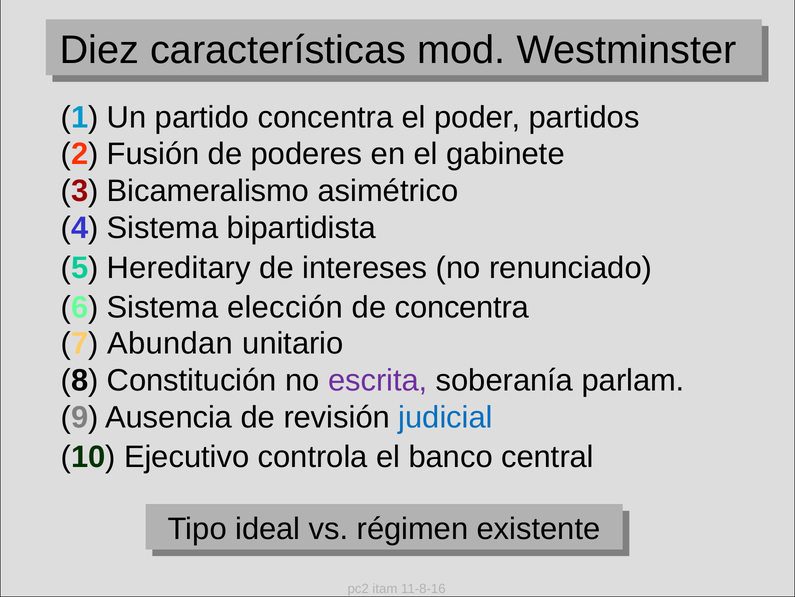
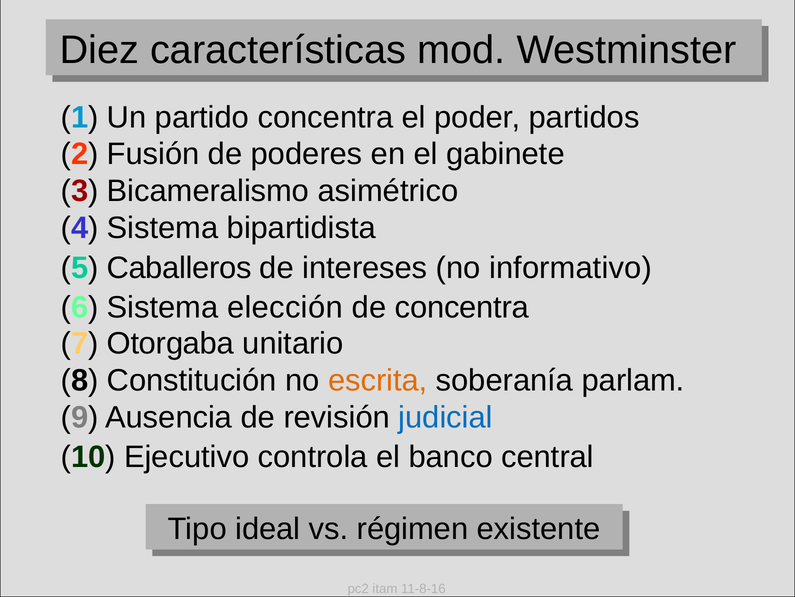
Hereditary: Hereditary -> Caballeros (179, 268)
renunciado: renunciado -> informativo (570, 268)
Abundan: Abundan -> Otorgaba (170, 343)
escrita colour: purple -> orange (378, 380)
